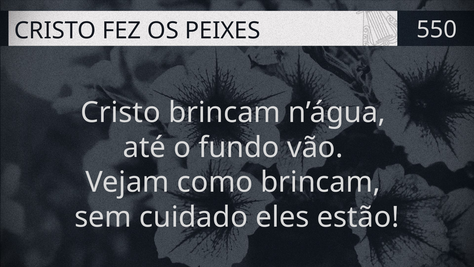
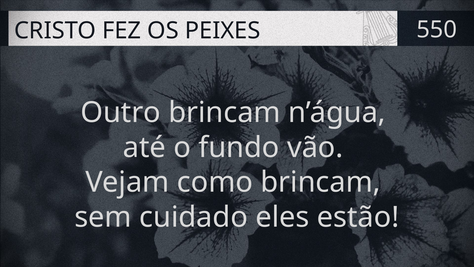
Cristo: Cristo -> Outro (121, 113)
